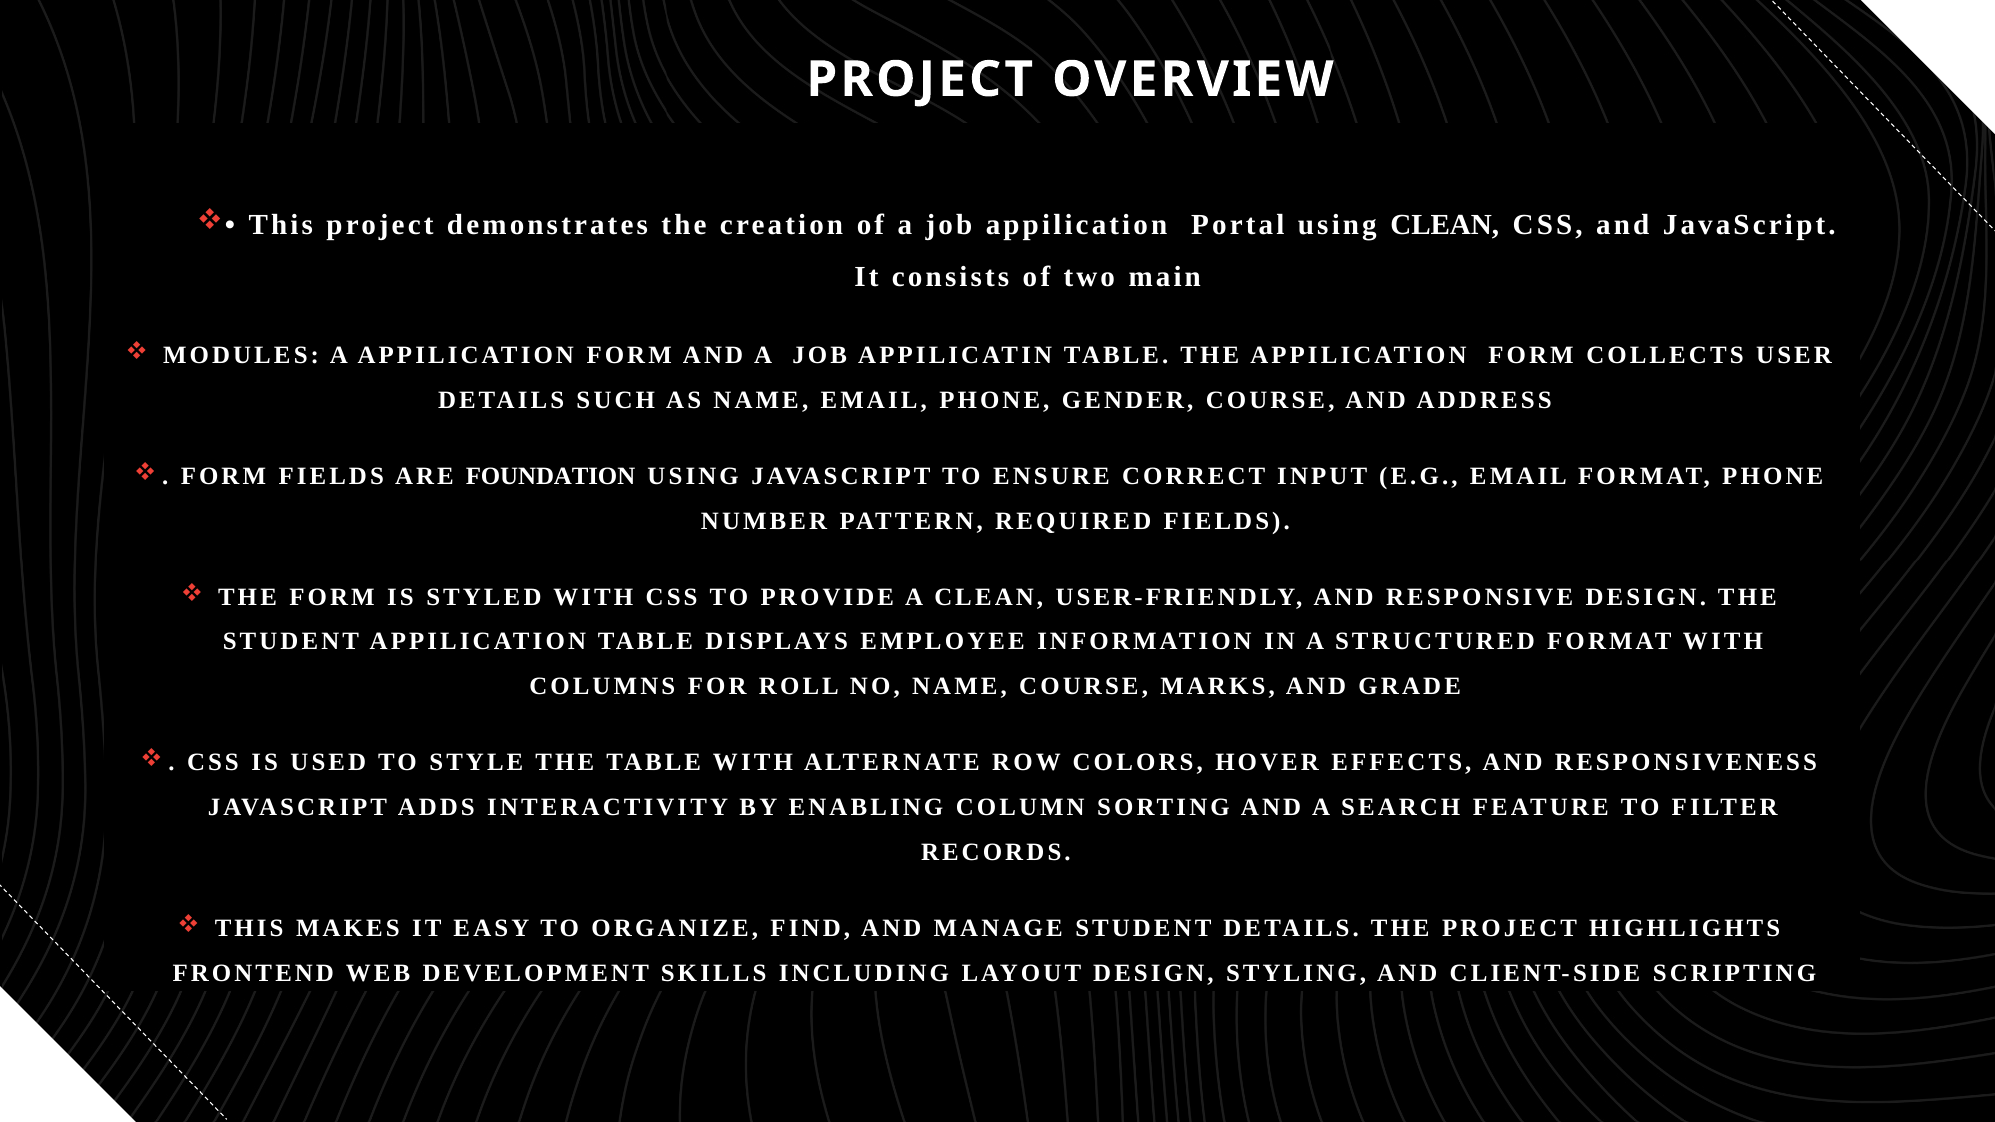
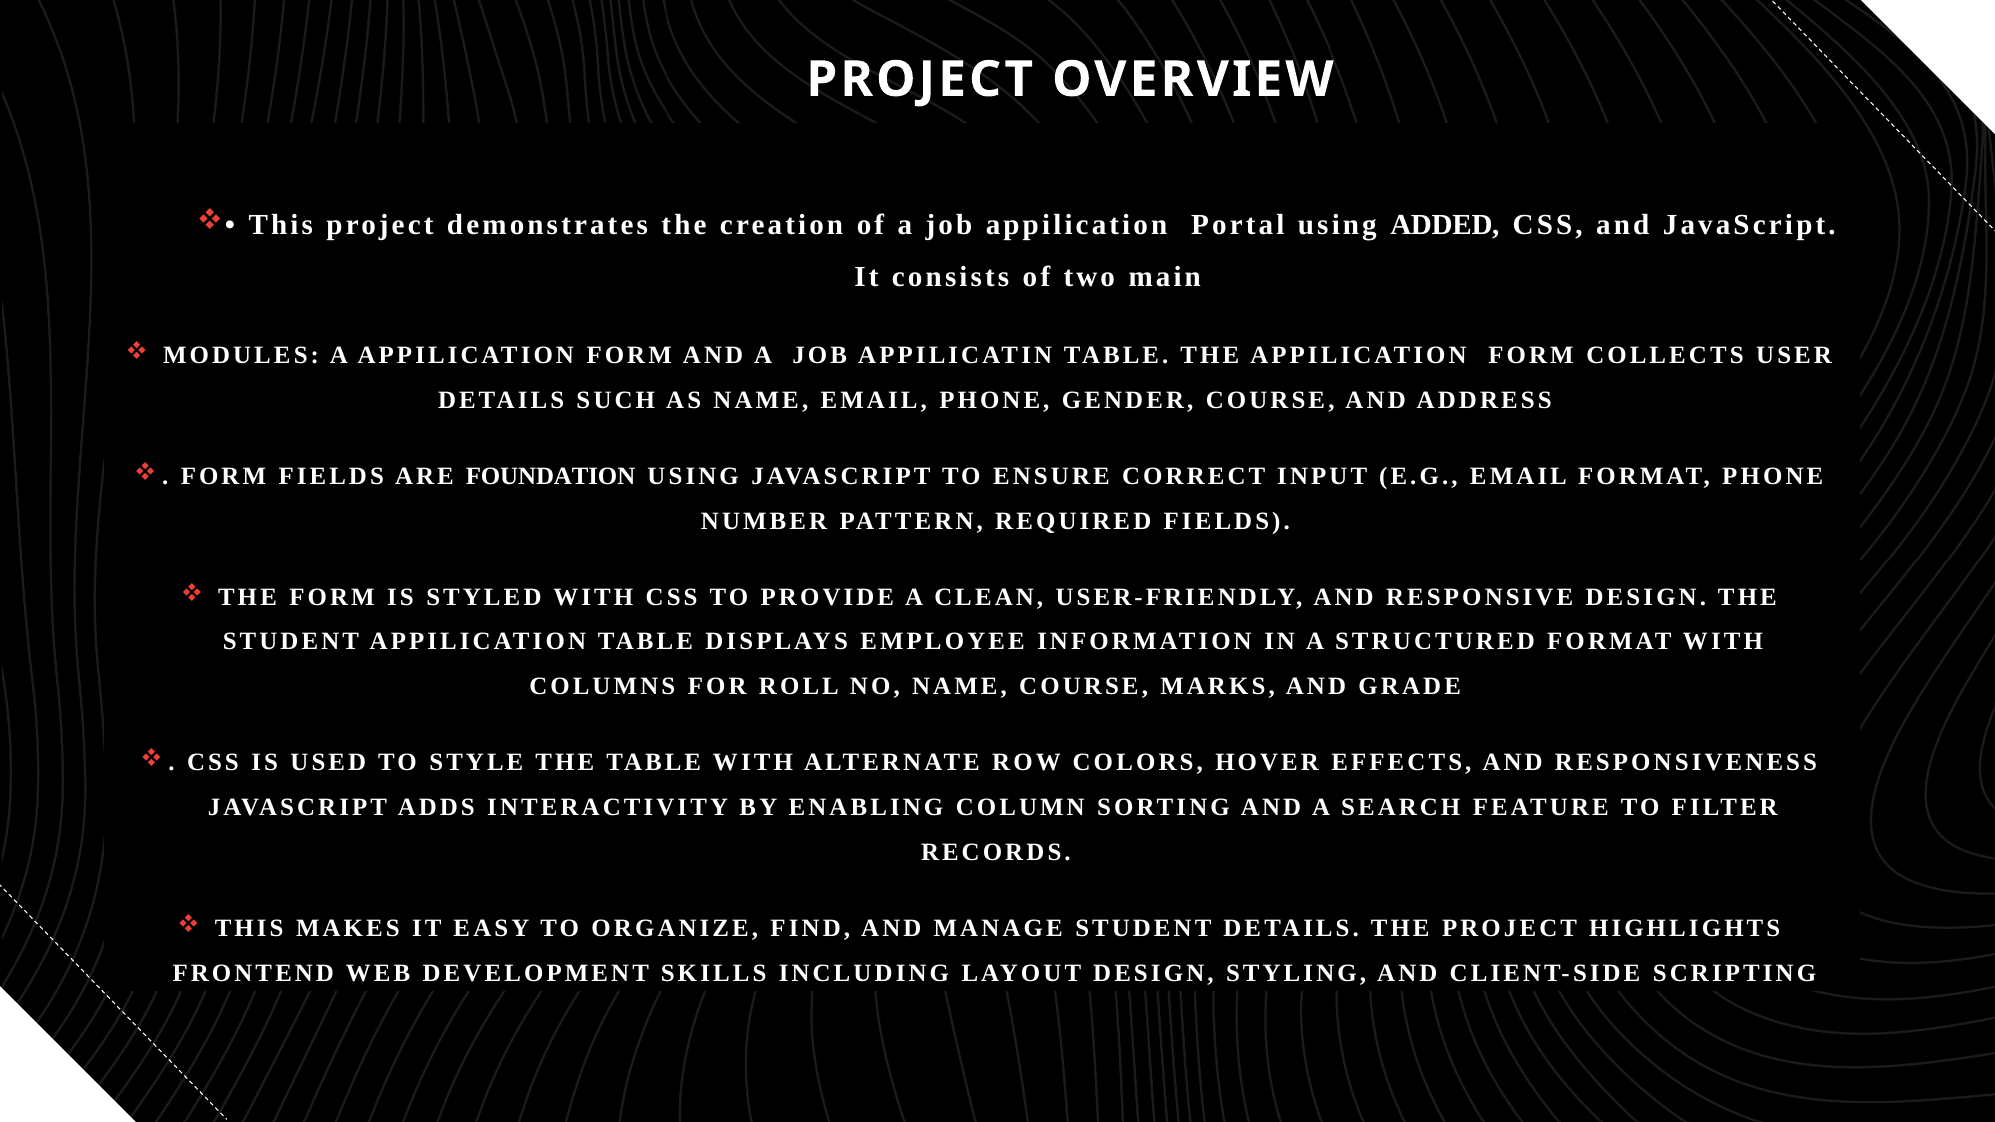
using CLEAN: CLEAN -> ADDED (1445, 224)
